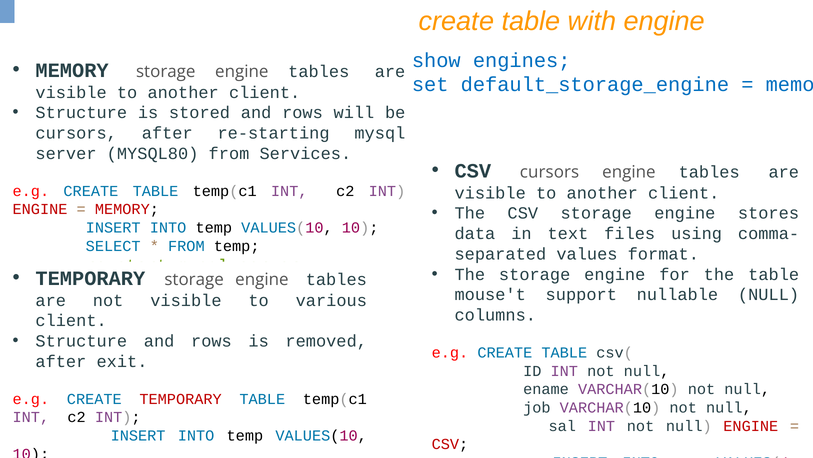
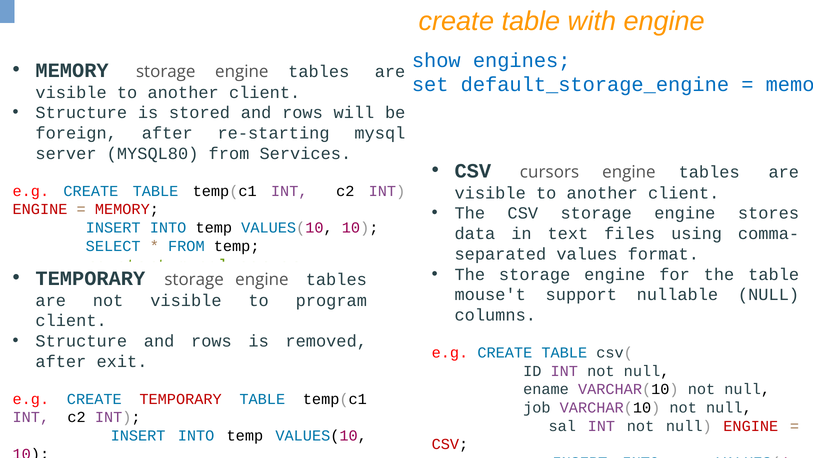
cursors: cursors -> foreign (76, 133)
various: various -> program (331, 300)
